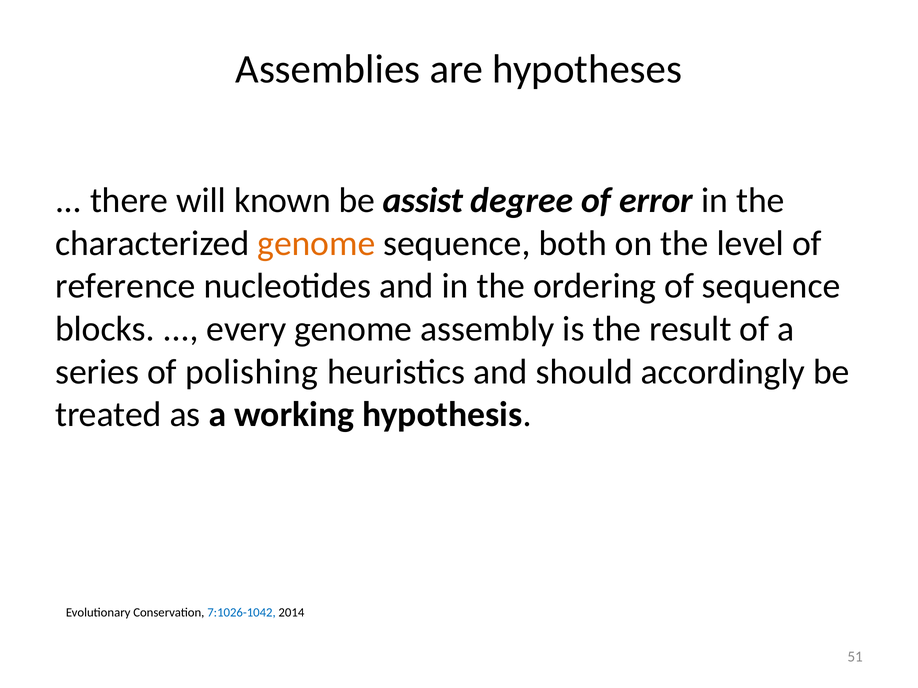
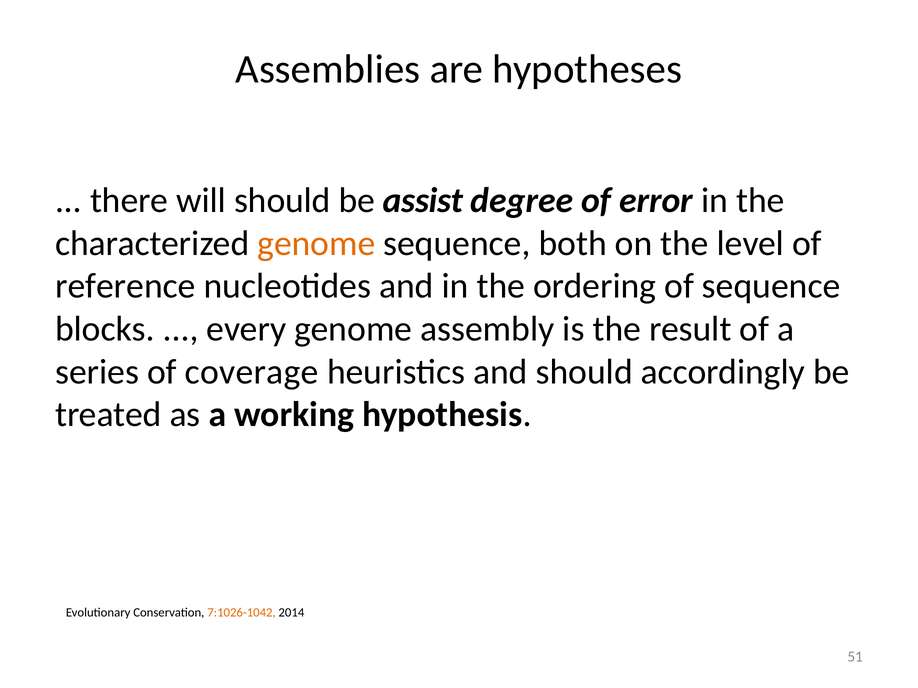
will known: known -> should (282, 201)
polishing: polishing -> coverage (252, 372)
7:1026-1042 colour: blue -> orange (242, 613)
